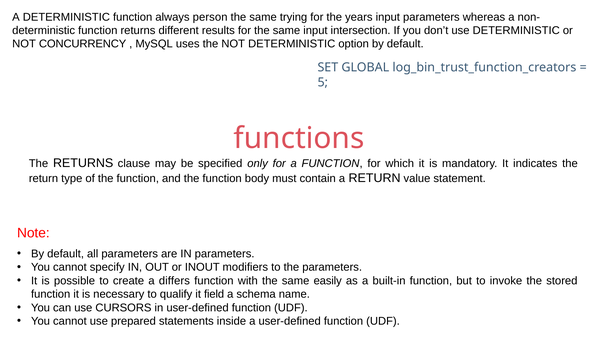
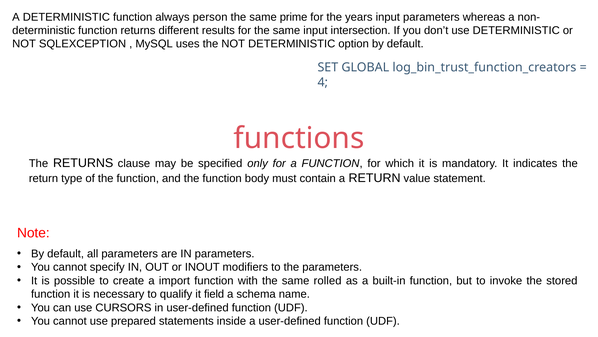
trying: trying -> prime (294, 17)
CONCURRENCY: CONCURRENCY -> SQLEXCEPTION (83, 44)
5: 5 -> 4 (323, 82)
differs: differs -> import (174, 280)
easily: easily -> rolled (328, 280)
